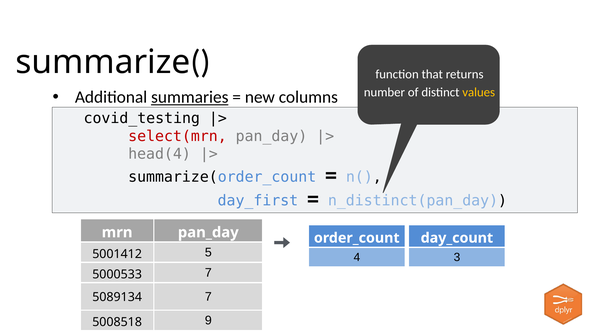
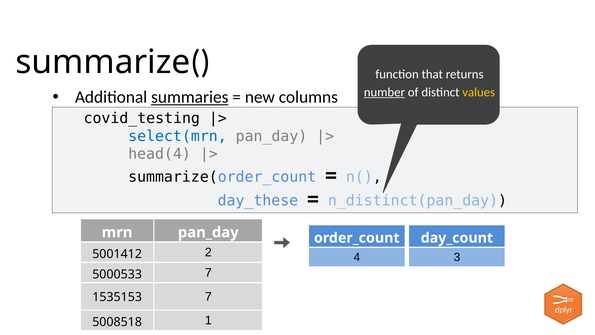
number underline: none -> present (384, 92)
select(mrn colour: red -> blue (177, 136)
day_first: day_first -> day_these (258, 201)
5: 5 -> 2 (208, 252)
5089134: 5089134 -> 1535153 (117, 297)
9: 9 -> 1 (208, 320)
